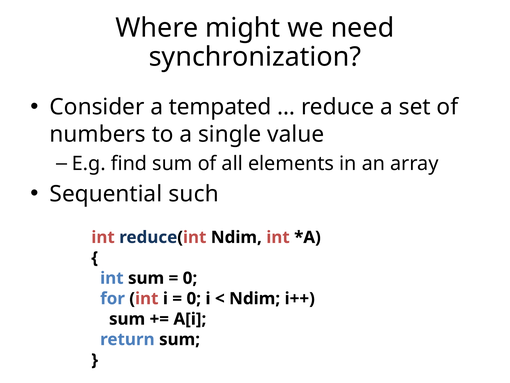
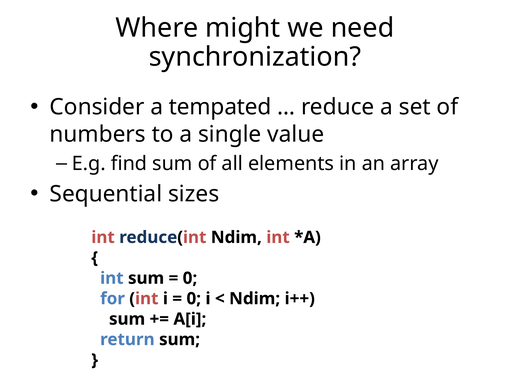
such: such -> sizes (194, 194)
